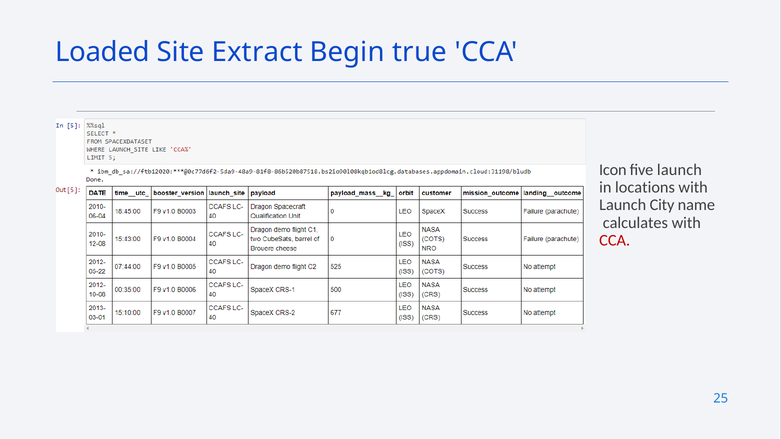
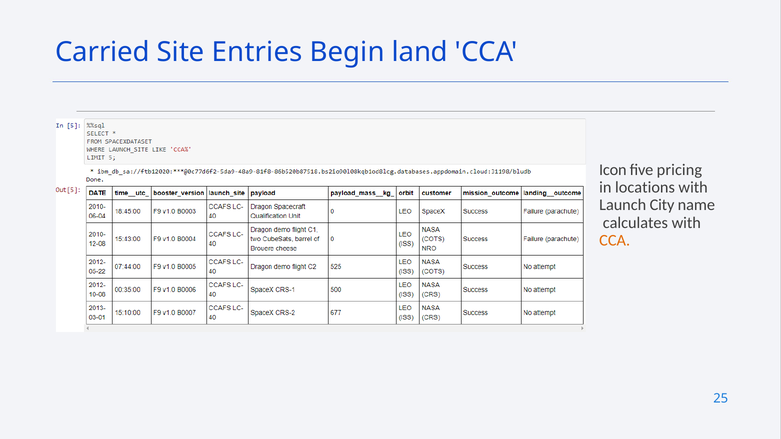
Loaded: Loaded -> Carried (102, 52)
Extract: Extract -> Entries (257, 52)
true: true -> land (420, 52)
five launch: launch -> pricing (679, 170)
CCA colour: red -> orange (615, 240)
